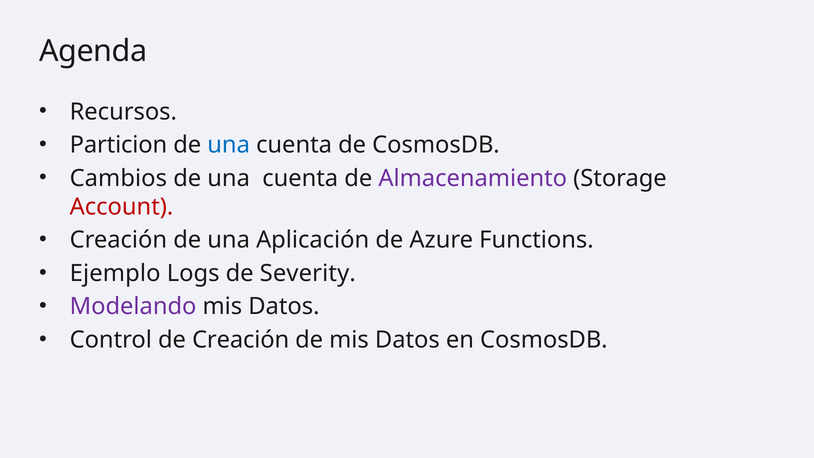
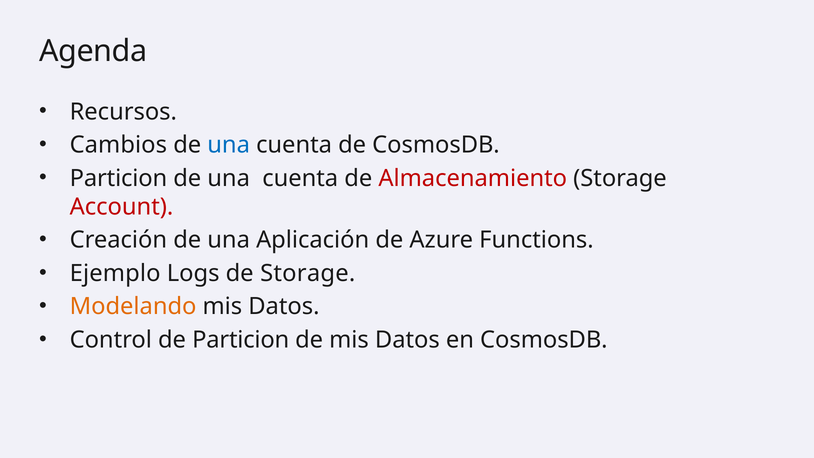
Particion: Particion -> Cambios (118, 145)
Cambios: Cambios -> Particion (118, 178)
Almacenamiento colour: purple -> red (473, 178)
de Severity: Severity -> Storage (308, 273)
Modelando colour: purple -> orange (133, 306)
de Creación: Creación -> Particion (241, 340)
